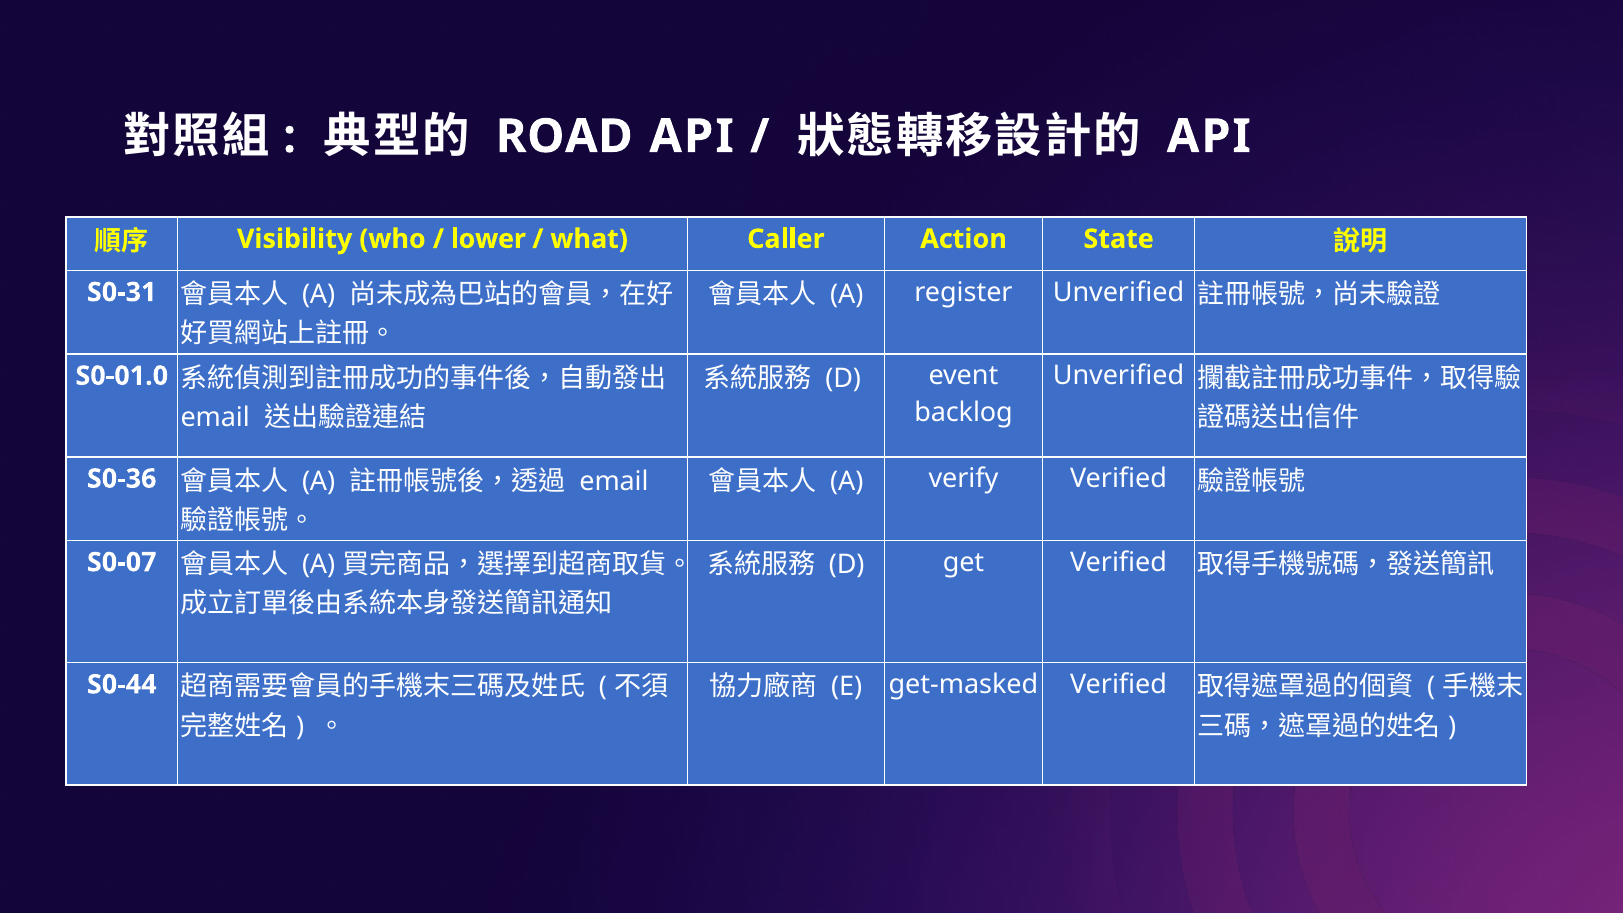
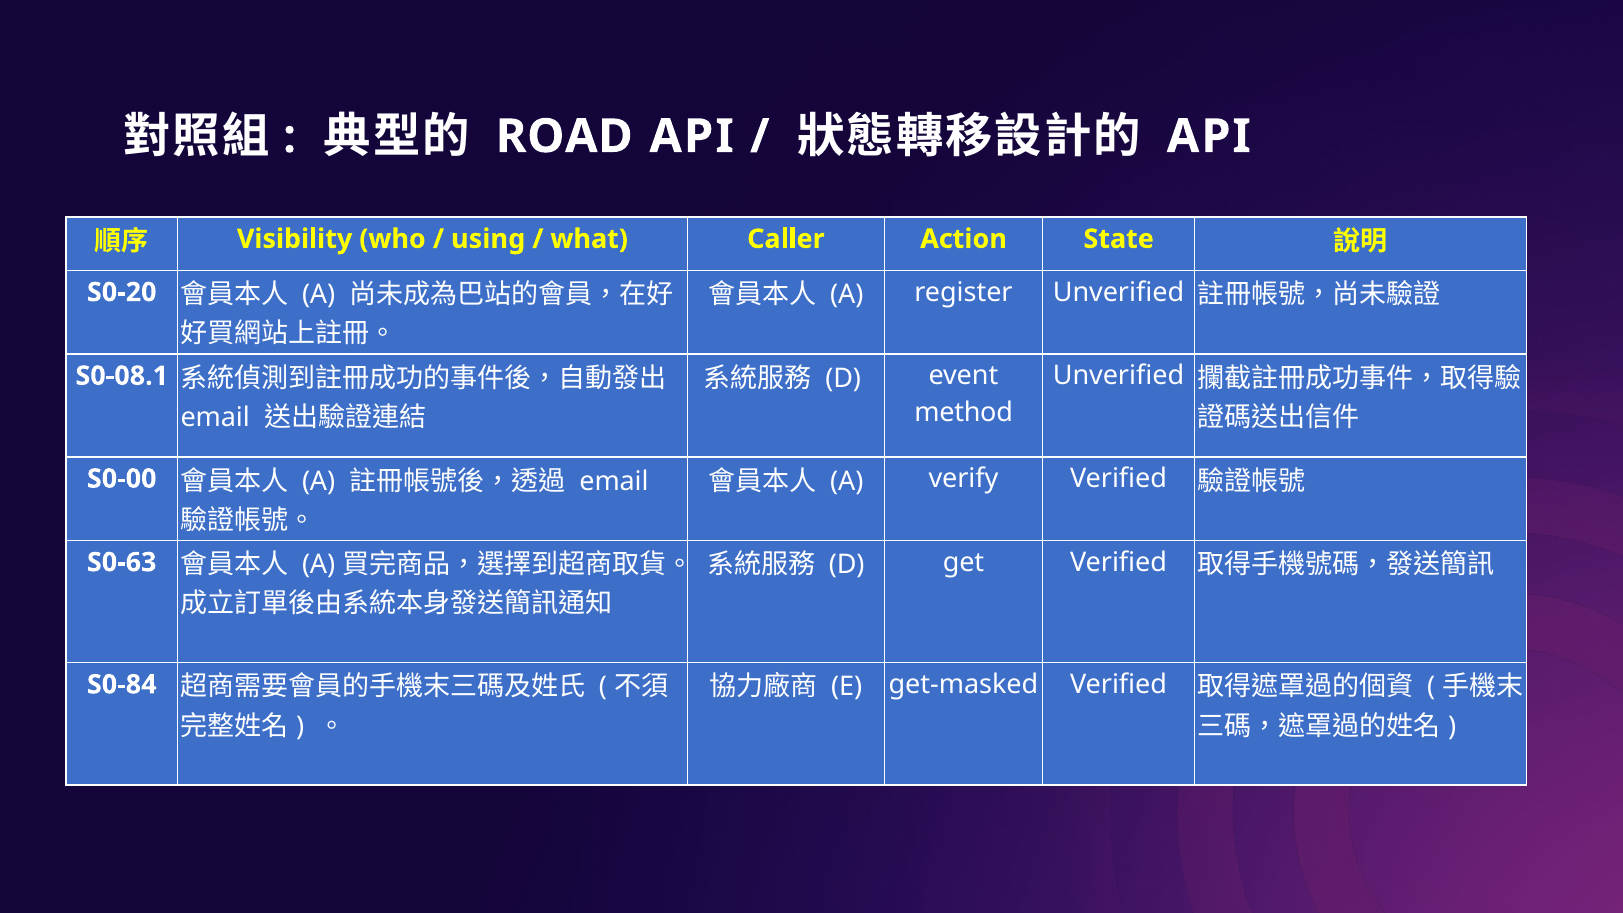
lower: lower -> using (488, 239)
S0-31: S0-31 -> S0-20 (122, 292)
S0-01.0: S0-01.0 -> S0-08.1 (122, 376)
backlog: backlog -> method (964, 413)
S0-36: S0-36 -> S0-00 (122, 479)
S0-07: S0-07 -> S0-63 (122, 562)
S0-44: S0-44 -> S0-84 (122, 685)
